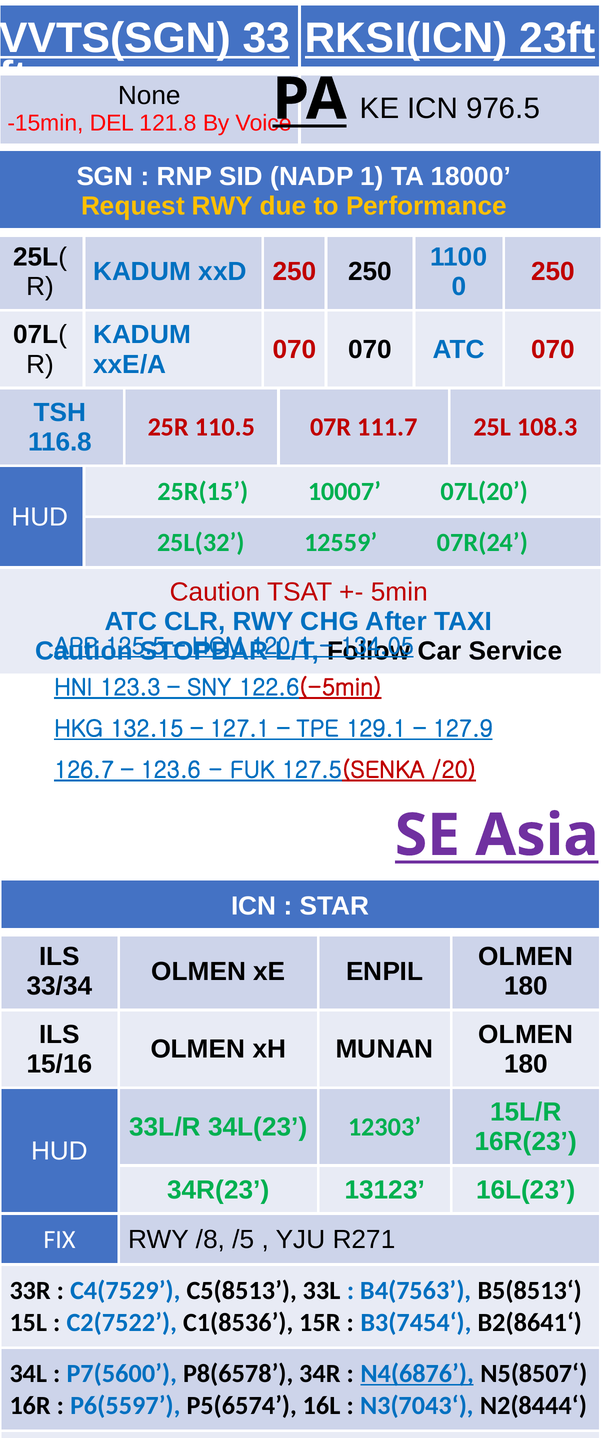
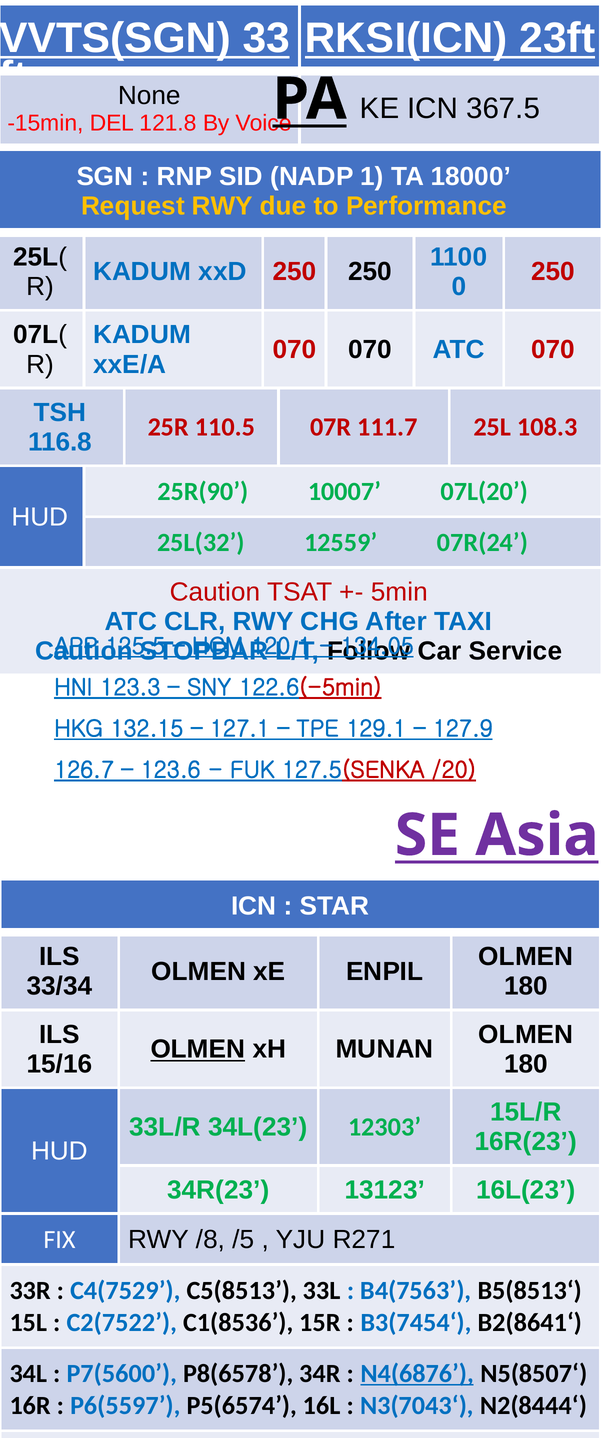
976.5: 976.5 -> 367.5 (503, 108)
25R(15: 25R(15 -> 25R(90 (203, 492)
OLMEN underline: none -> present (198, 1049)
